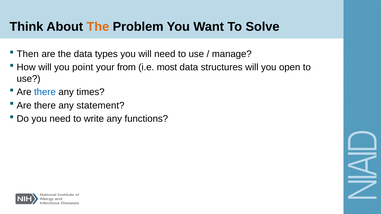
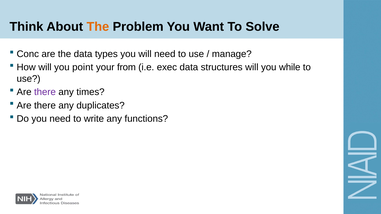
Then: Then -> Conc (28, 54)
most: most -> exec (167, 67)
open: open -> while (290, 67)
there colour: blue -> purple (45, 92)
statement: statement -> duplicates (101, 106)
